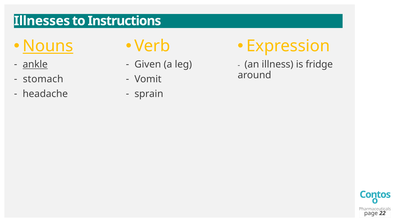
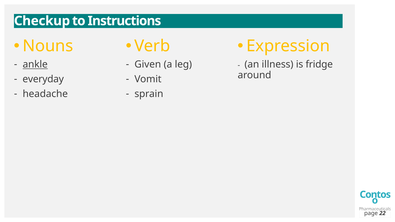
Illnesses: Illnesses -> Checkup (42, 21)
Nouns underline: present -> none (48, 46)
stomach: stomach -> everyday (43, 79)
